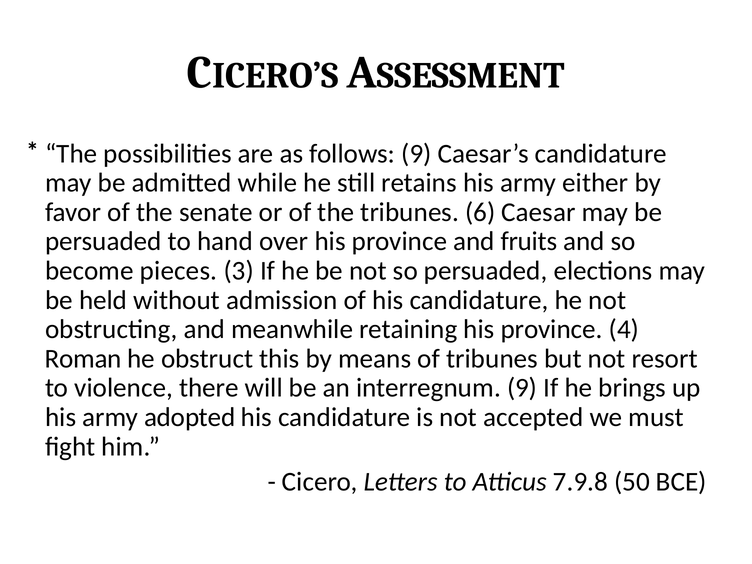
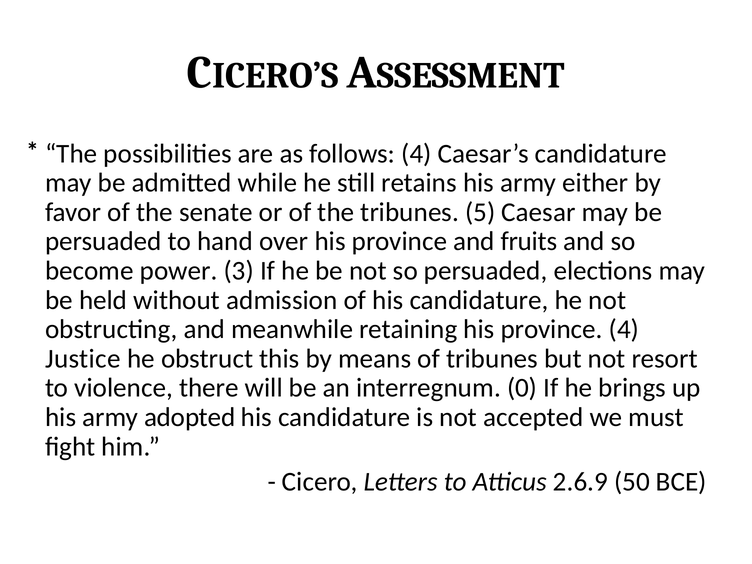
follows 9: 9 -> 4 (416, 154)
6: 6 -> 5 (480, 212)
pieces: pieces -> power (179, 271)
Roman: Roman -> Justice (83, 359)
interregnum 9: 9 -> 0 (522, 388)
7.9.8: 7.9.8 -> 2.6.9 (580, 482)
